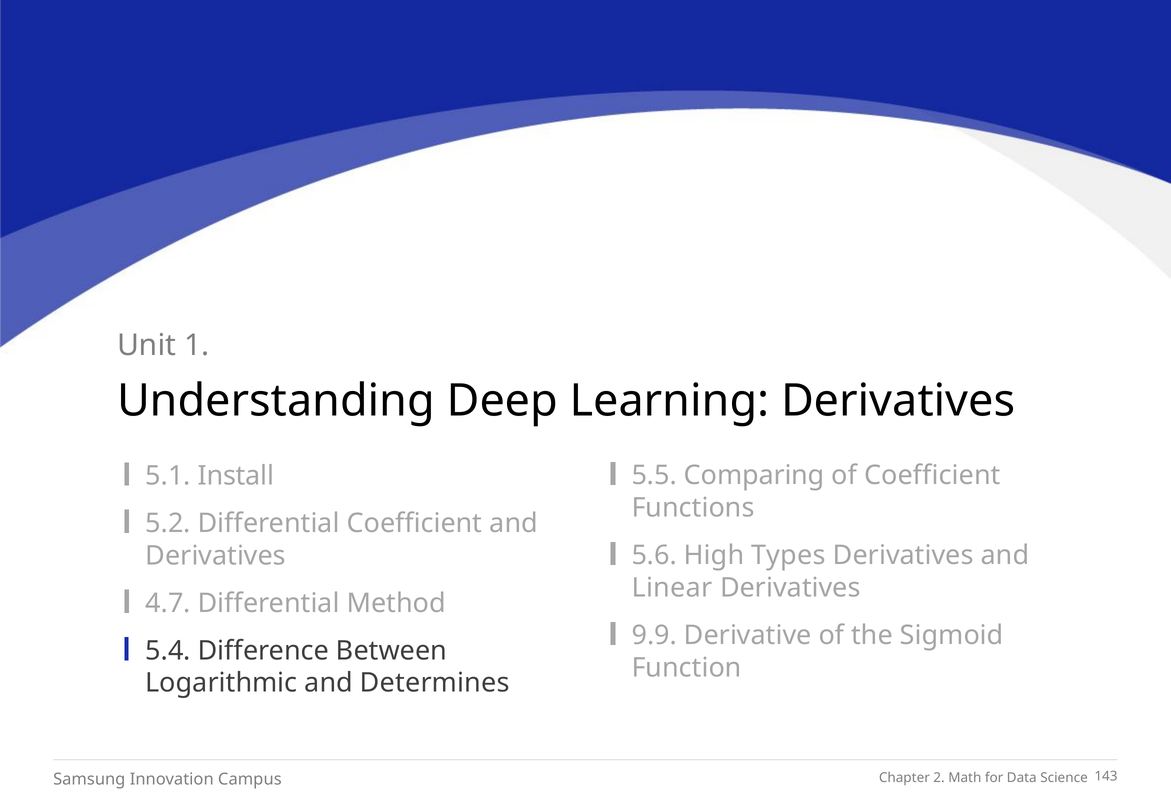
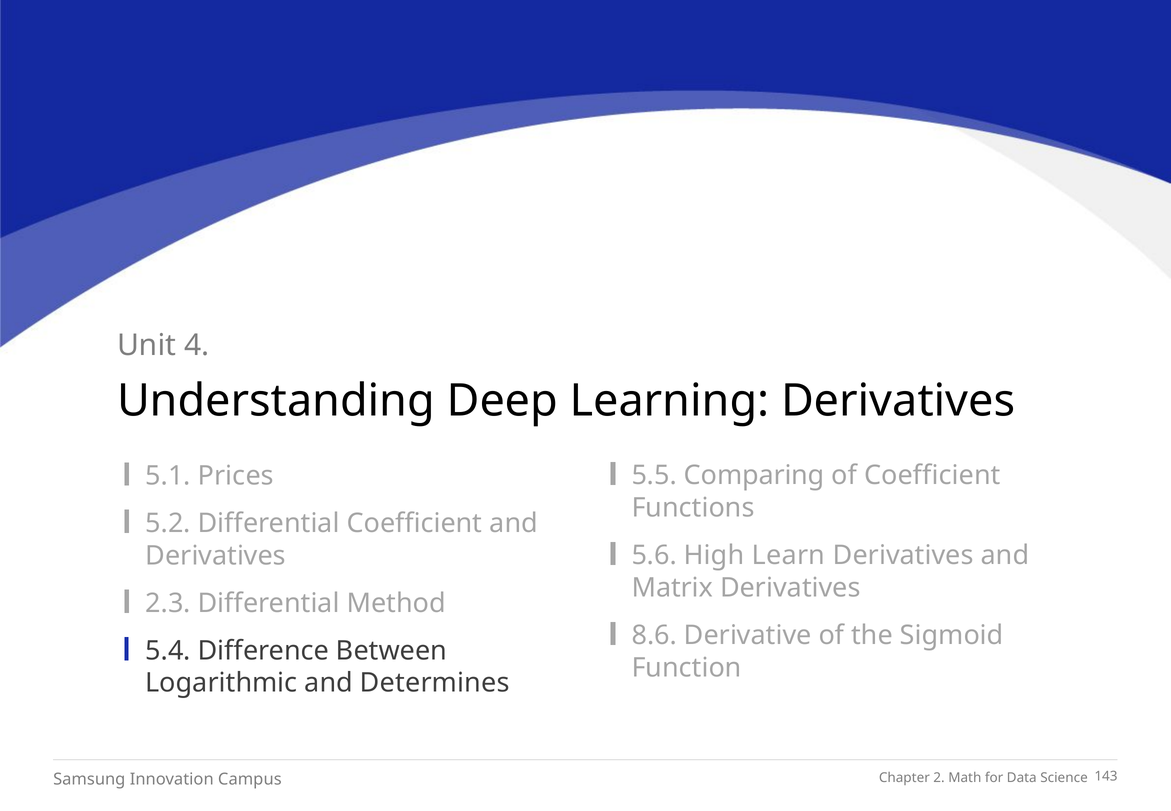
1: 1 -> 4 (197, 345)
Install: Install -> Prices (236, 476)
Types: Types -> Learn (788, 555)
Linear: Linear -> Matrix (672, 588)
4.7: 4.7 -> 2.3 (168, 603)
9.9: 9.9 -> 8.6 (654, 635)
